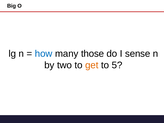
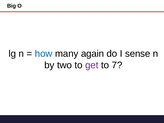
those: those -> again (93, 54)
get colour: orange -> purple (92, 65)
5: 5 -> 7 (117, 65)
